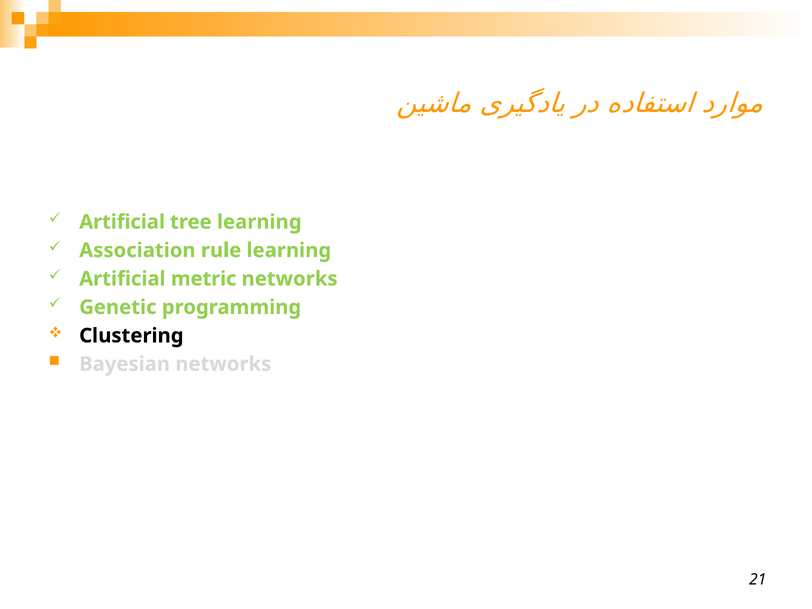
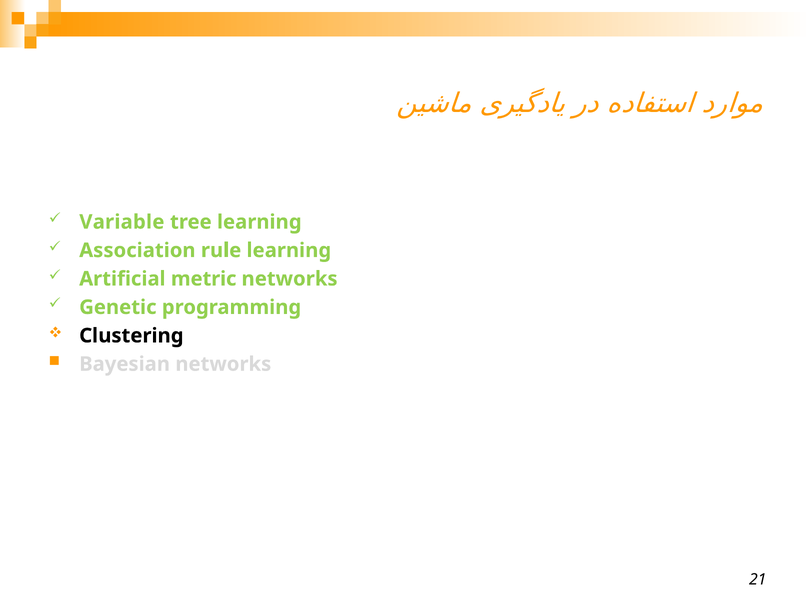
Artificial: Artificial -> Variable (122, 222)
